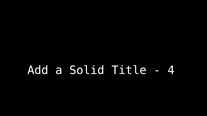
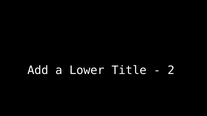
Solid: Solid -> Lower (87, 70)
4: 4 -> 2 (171, 70)
